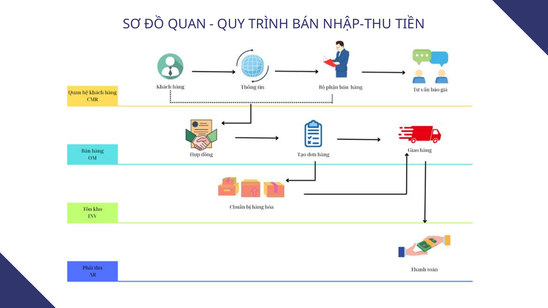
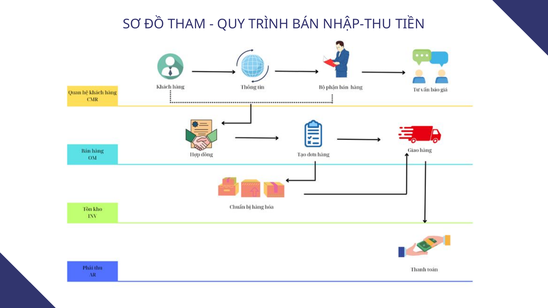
QUAN: QUAN -> THAM (187, 24)
